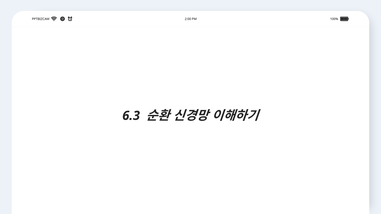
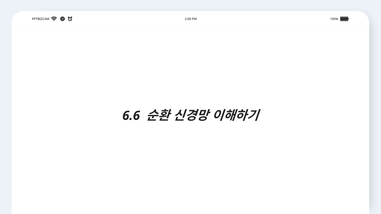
6.3: 6.3 -> 6.6 (131, 116)
